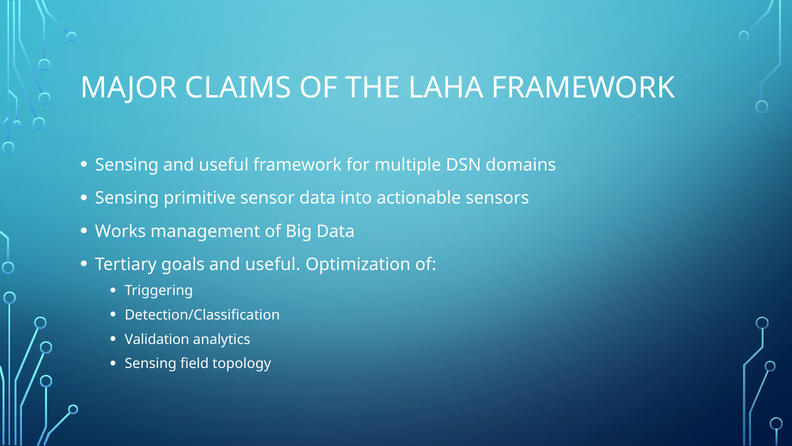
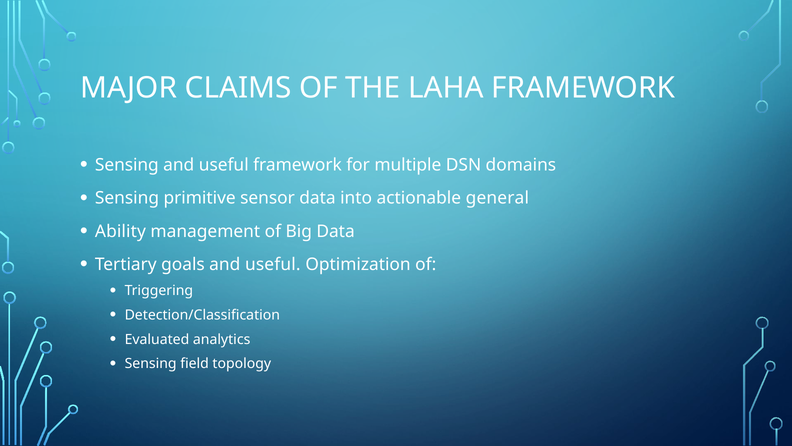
sensors: sensors -> general (497, 198)
Works: Works -> Ability (120, 231)
Validation: Validation -> Evaluated (157, 339)
